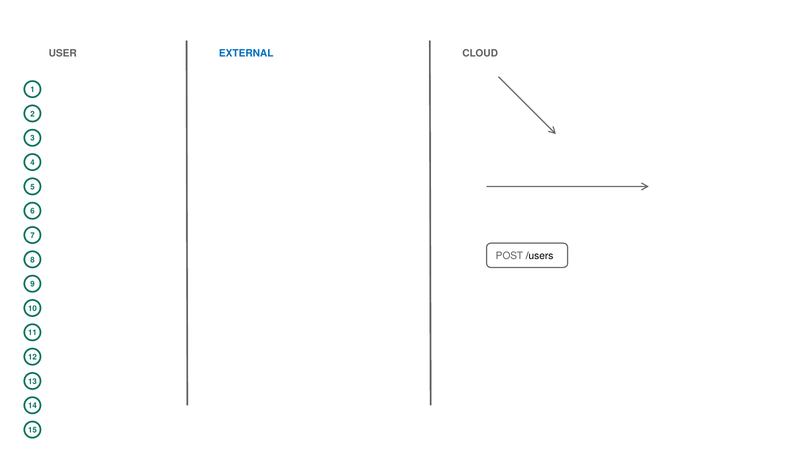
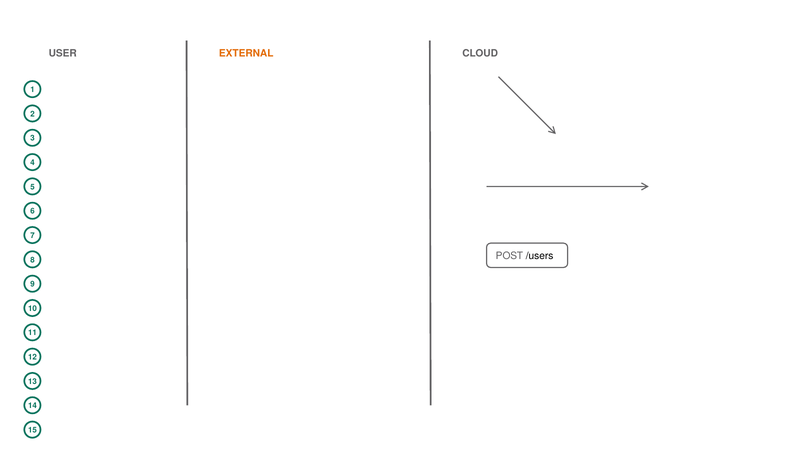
EXTERNAL colour: blue -> orange (246, 53)
